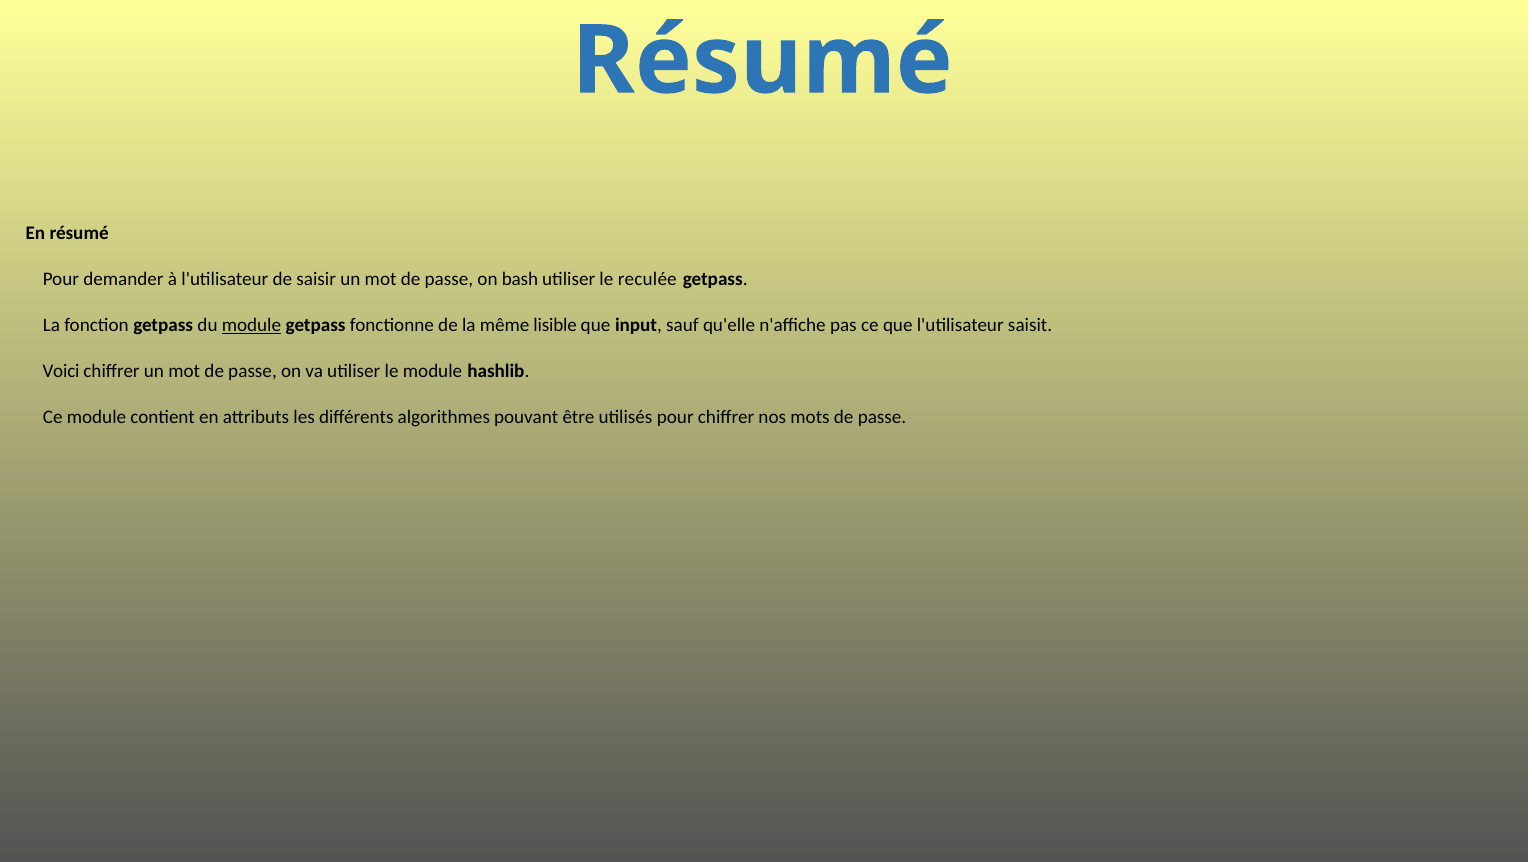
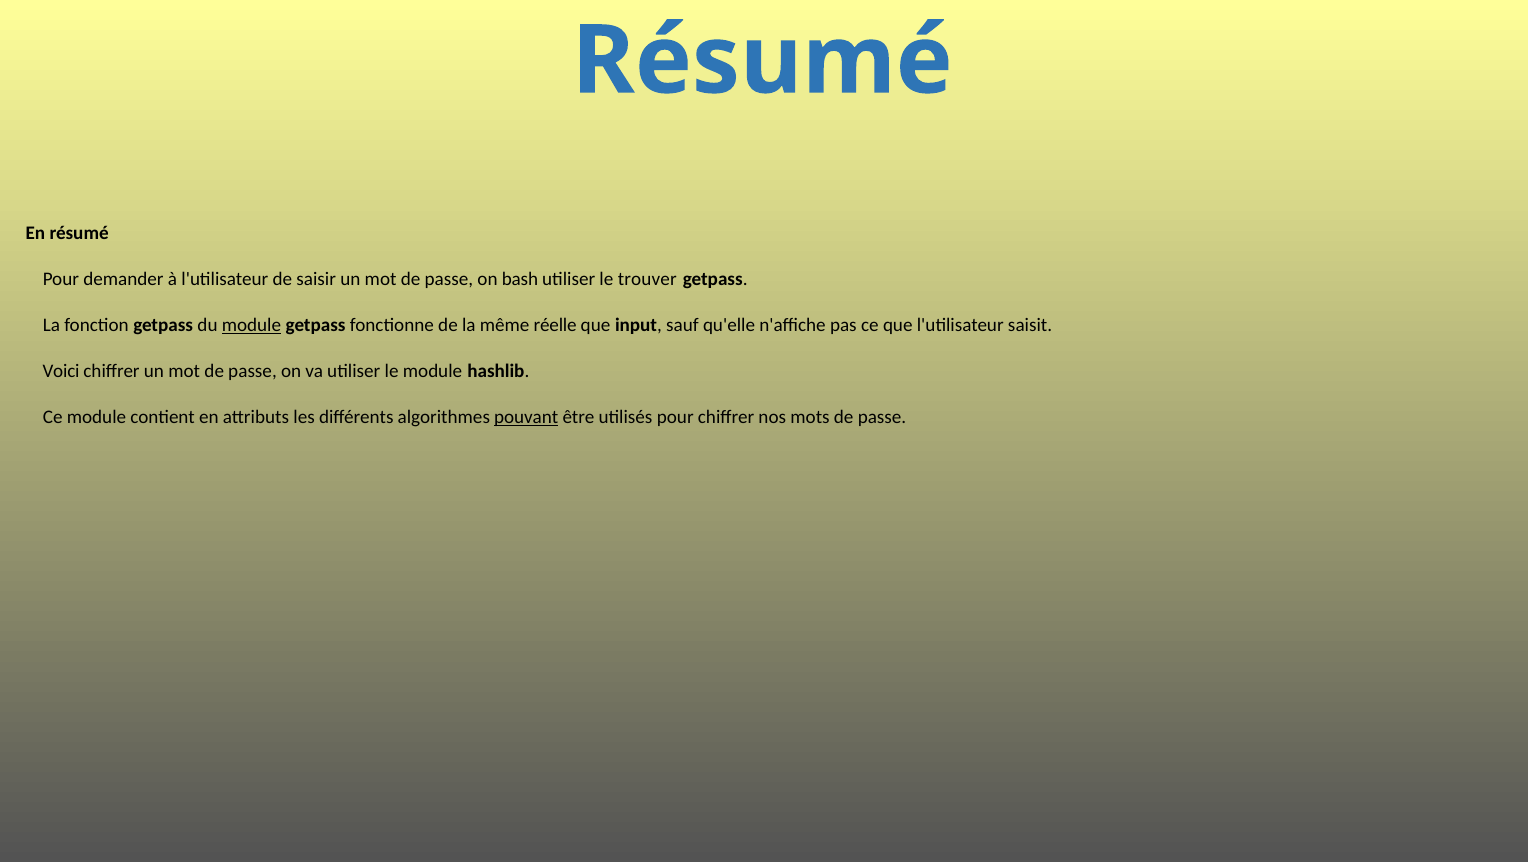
reculée: reculée -> trouver (647, 279)
lisible: lisible -> réelle (555, 325)
pouvant underline: none -> present (526, 417)
